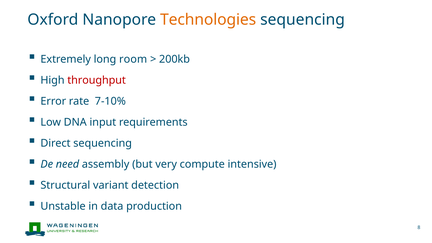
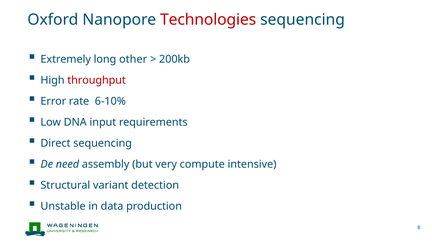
Technologies colour: orange -> red (208, 20)
room: room -> other (133, 59)
7-10%: 7-10% -> 6-10% (110, 101)
